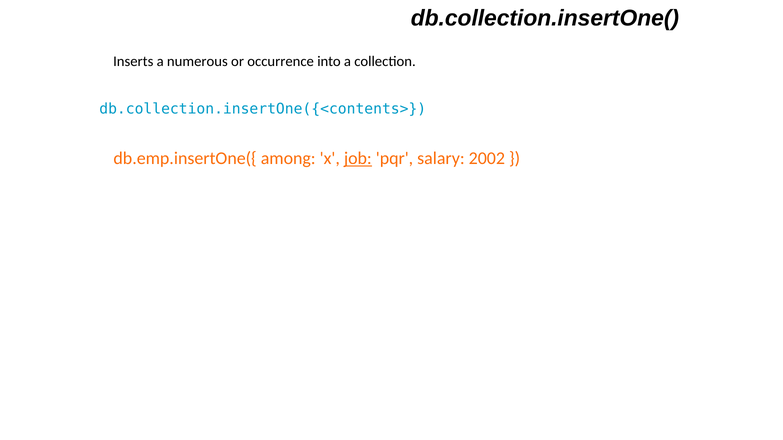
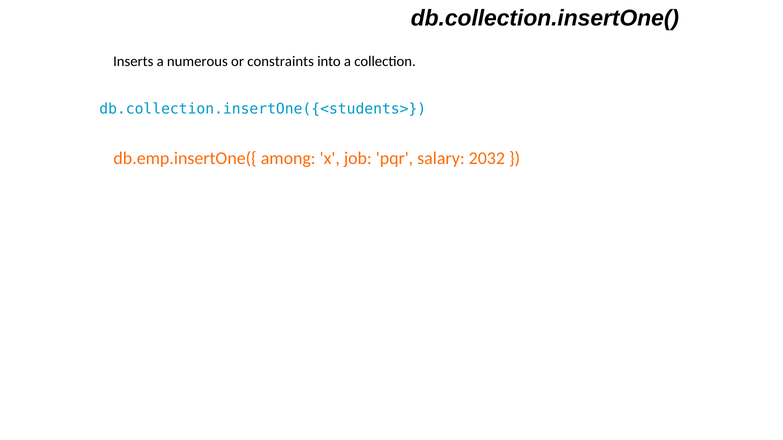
occurrence: occurrence -> constraints (281, 62)
db.collection.insertOne({<contents>: db.collection.insertOne({<contents> -> db.collection.insertOne({<students> (263, 109)
job underline: present -> none (358, 158)
2002: 2002 -> 2032 (487, 158)
